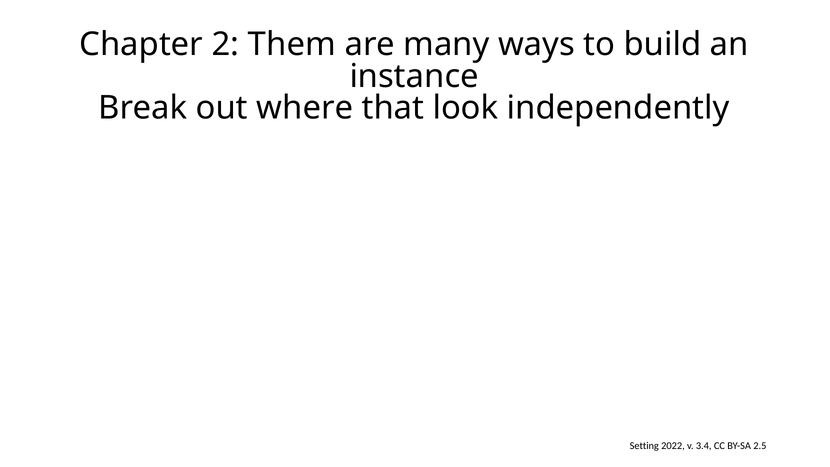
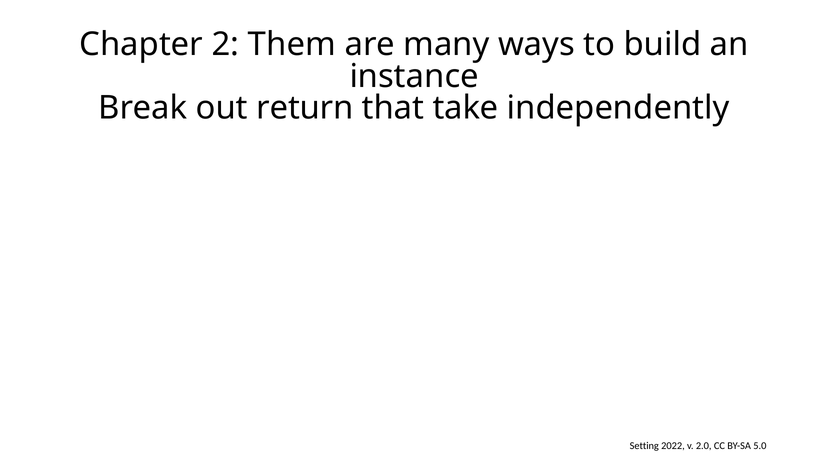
where: where -> return (305, 108)
look: look -> take (466, 108)
3.4: 3.4 -> 2.0 (704, 446)
2.5: 2.5 -> 5.0 (760, 446)
